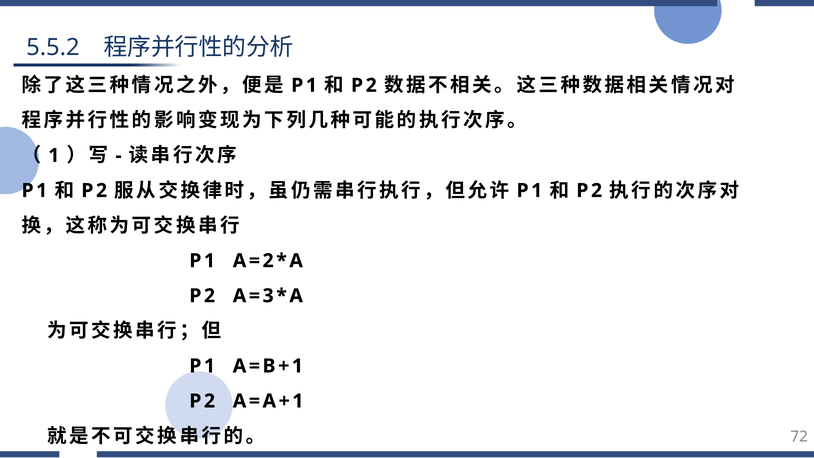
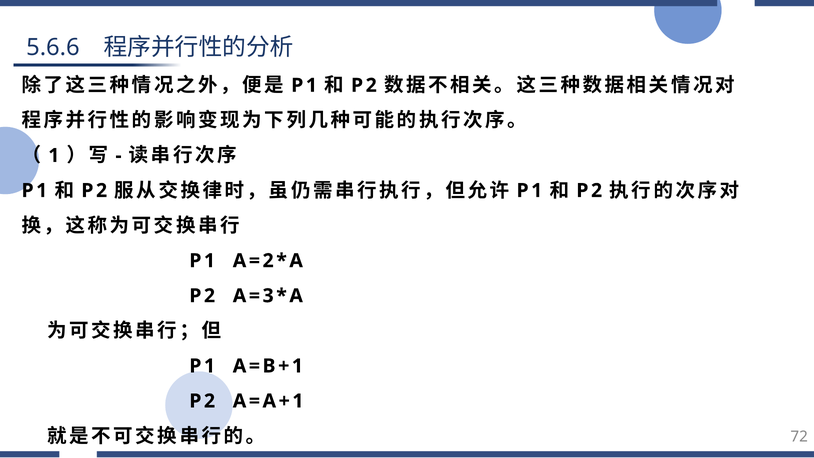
5.5.2: 5.5.2 -> 5.6.6 (53, 47)
